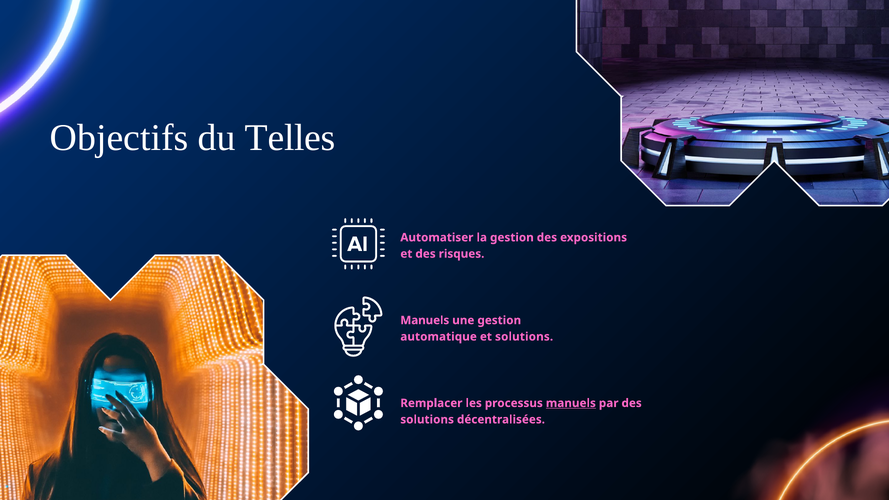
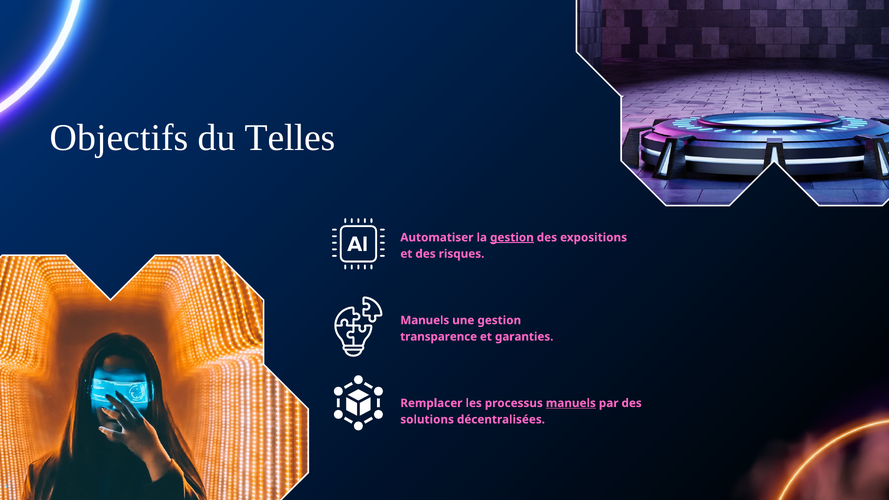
gestion underline: none -> present (512, 238)
automatique: automatique -> transparence (439, 337)
et solutions: solutions -> garanties (524, 337)
